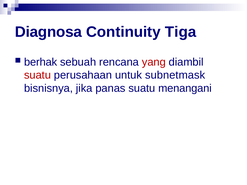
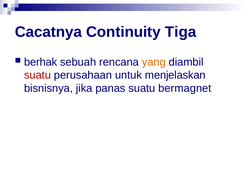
Diagnosa: Diagnosa -> Cacatnya (48, 32)
yang colour: red -> orange (154, 62)
subnetmask: subnetmask -> menjelaskan (175, 75)
menangani: menangani -> bermagnet (185, 88)
